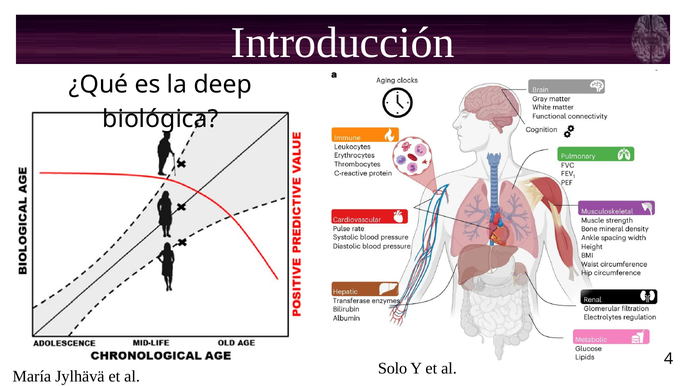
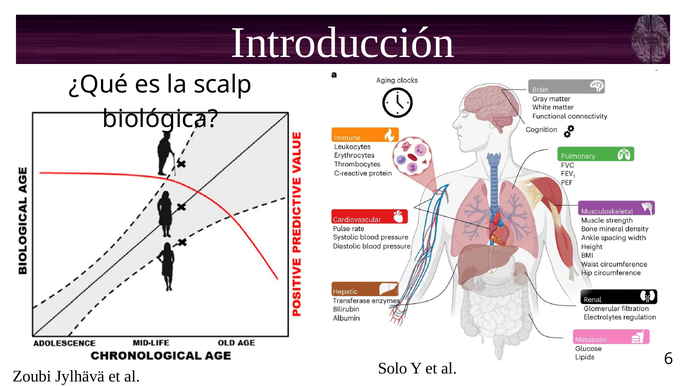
deep: deep -> scalp (223, 84)
María: María -> Zoubi (32, 376)
4: 4 -> 6 (669, 359)
